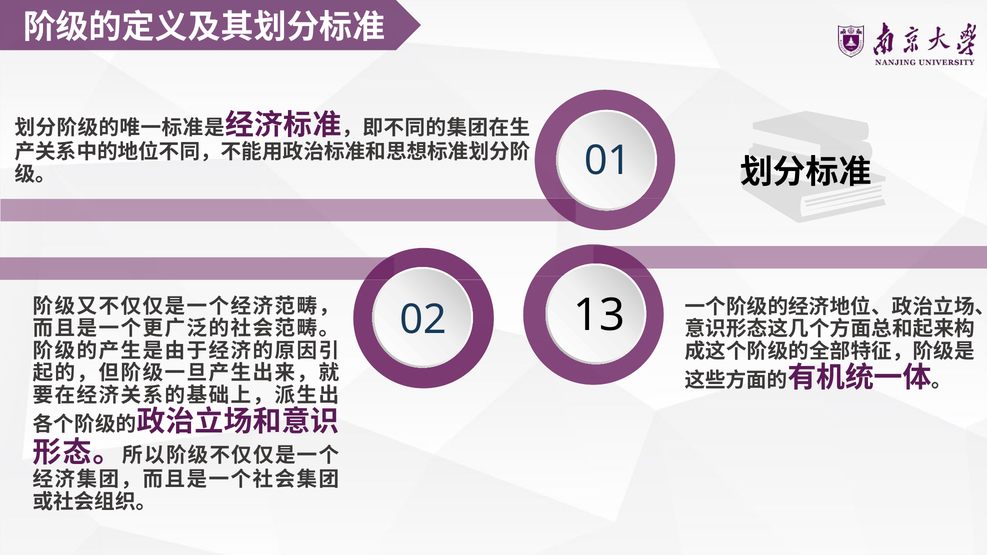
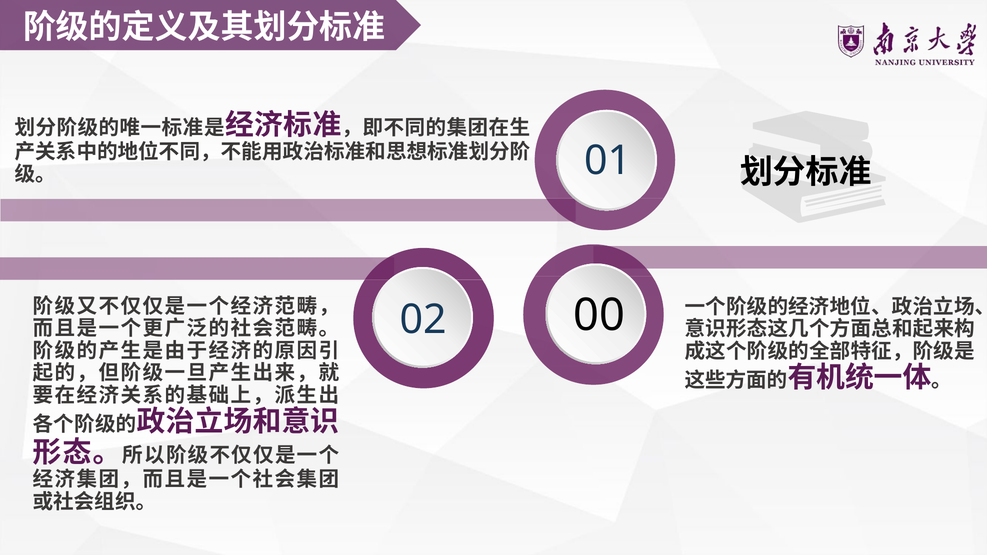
13: 13 -> 00 (599, 315)
